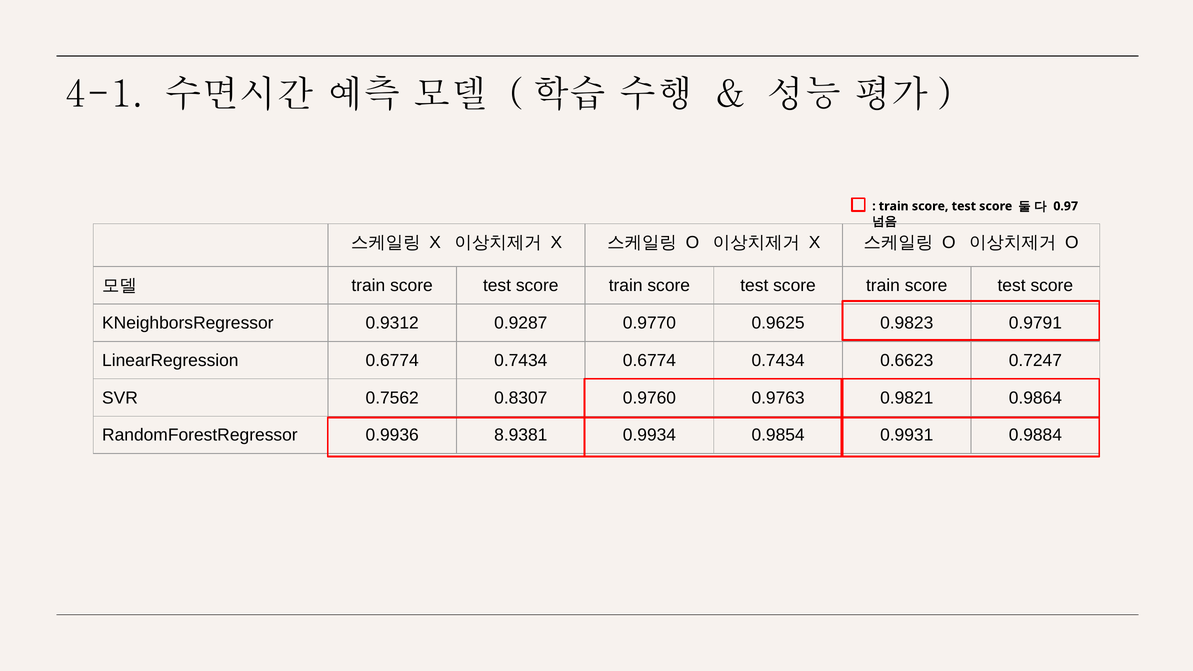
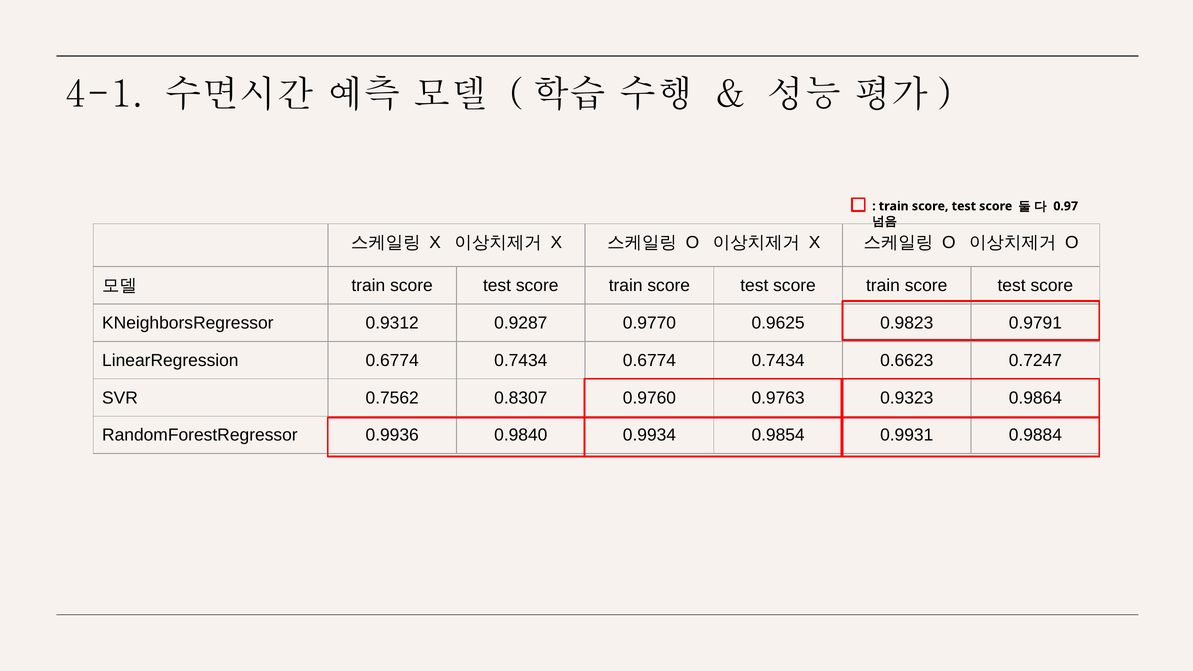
0.9821: 0.9821 -> 0.9323 (907, 398)
8.9381: 8.9381 -> 0.9840 (521, 435)
